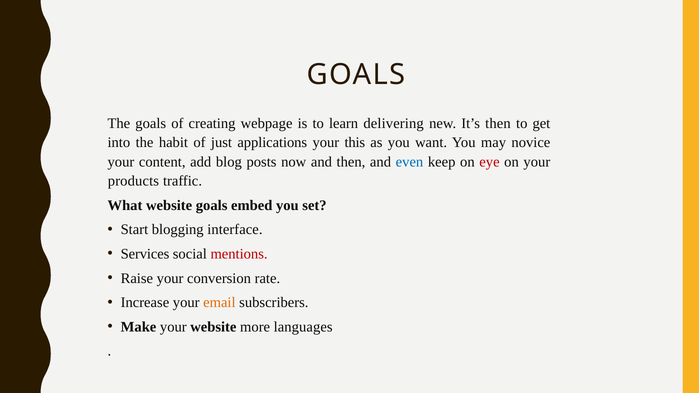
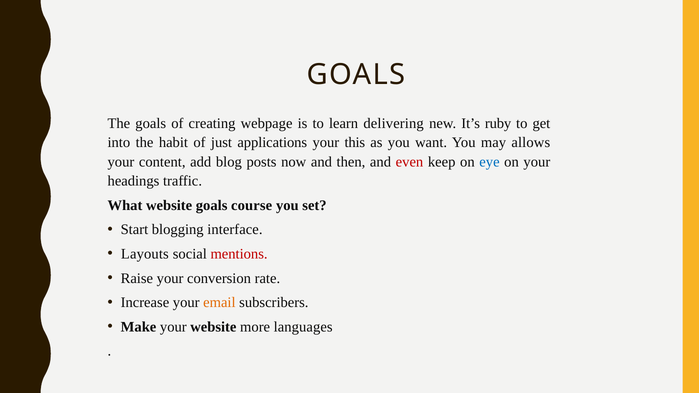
It’s then: then -> ruby (498, 123)
novice: novice -> allows (531, 143)
even colour: blue -> red (409, 162)
eye colour: red -> blue (489, 162)
products: products -> headings (133, 181)
embed: embed -> course (252, 205)
Services: Services -> Layouts (145, 254)
